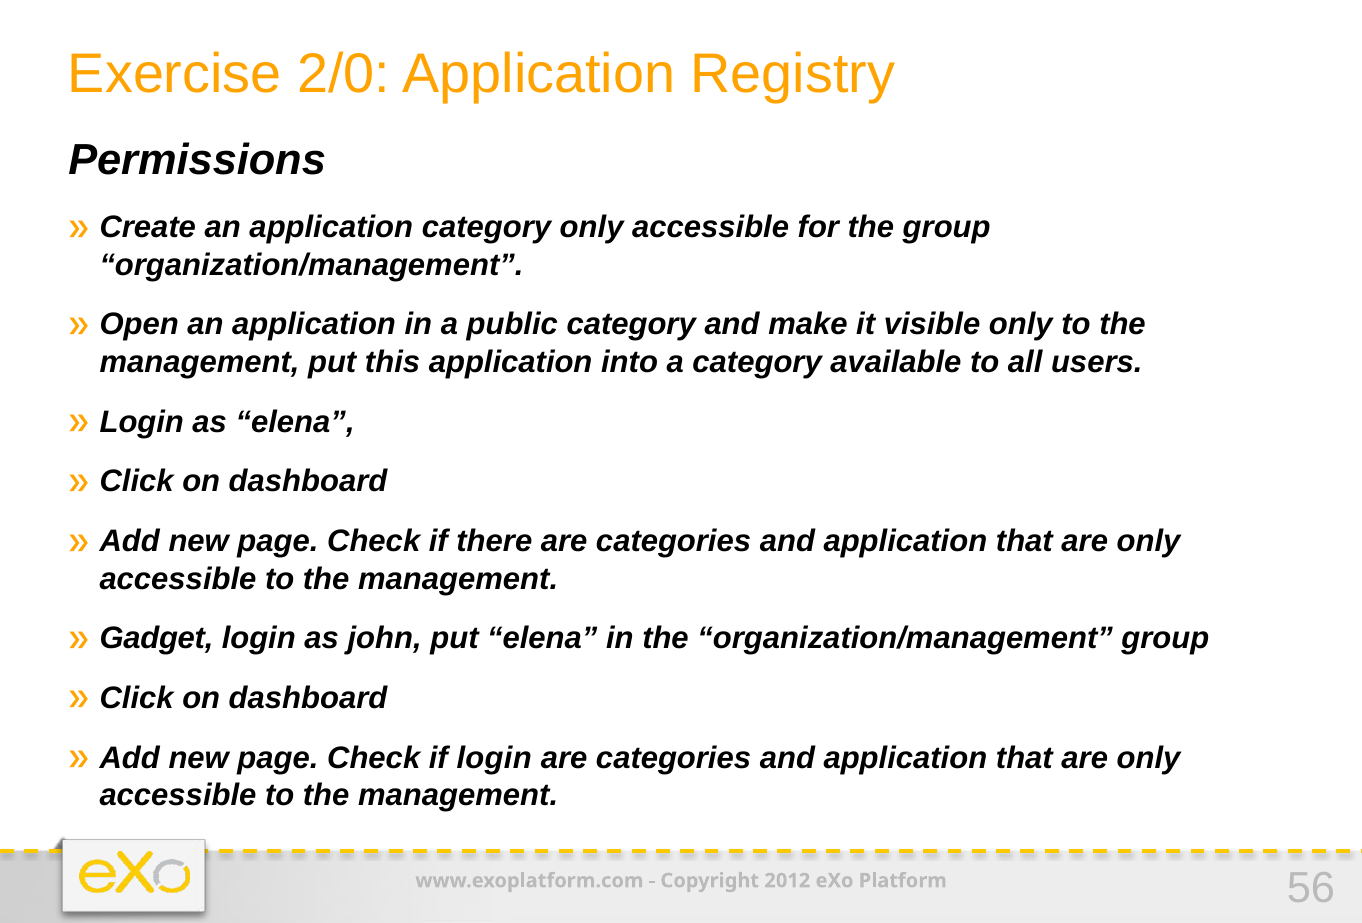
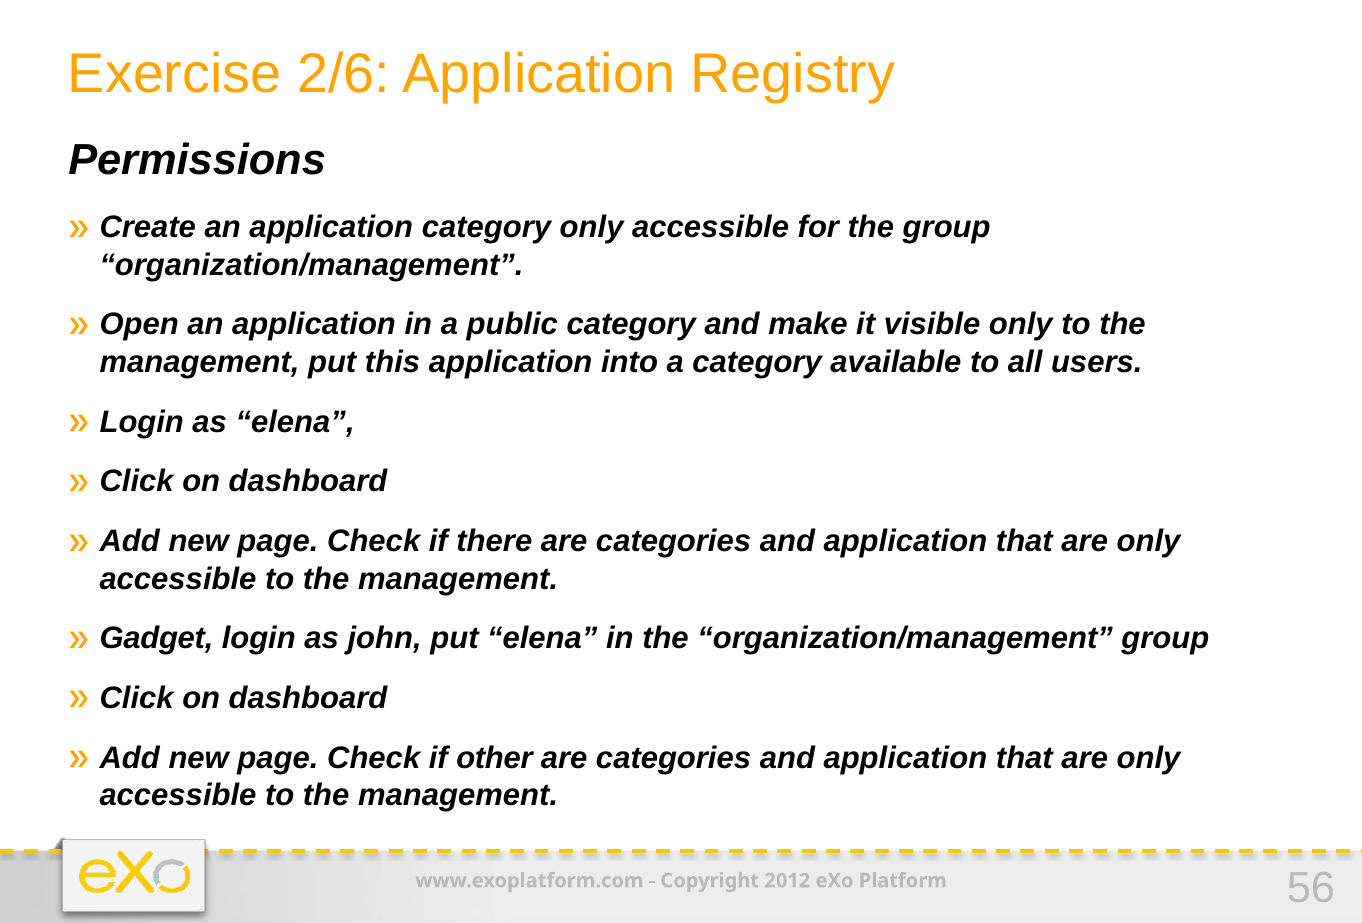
2/0: 2/0 -> 2/6 (344, 74)
if login: login -> other (494, 758)
